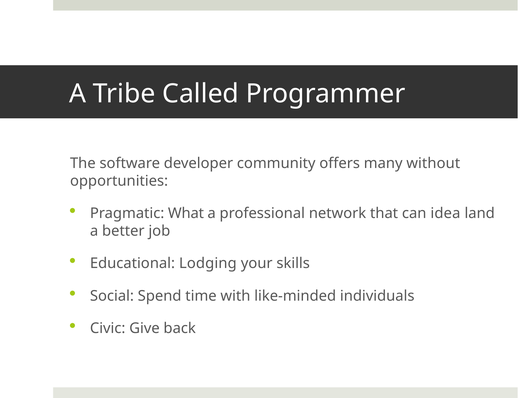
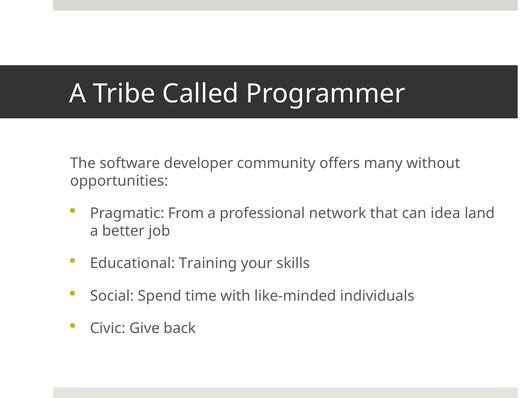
What: What -> From (186, 213)
Lodging: Lodging -> Training (208, 264)
